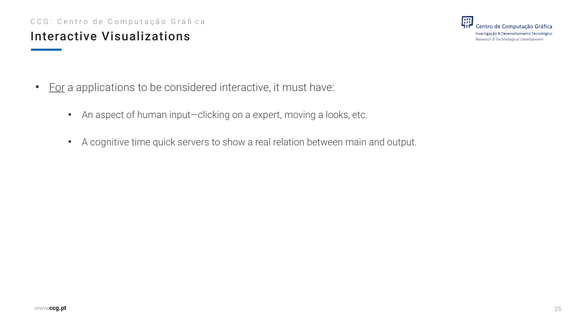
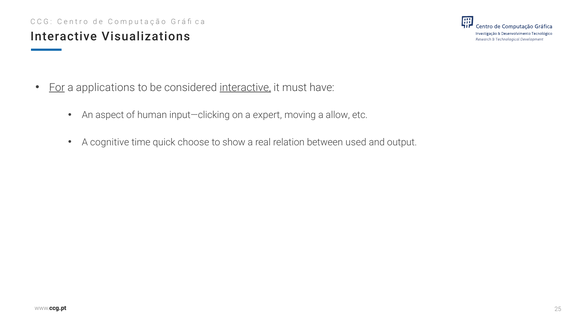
interactive underline: none -> present (245, 87)
looks: looks -> allow (338, 115)
servers: servers -> choose (193, 142)
main: main -> used (356, 142)
